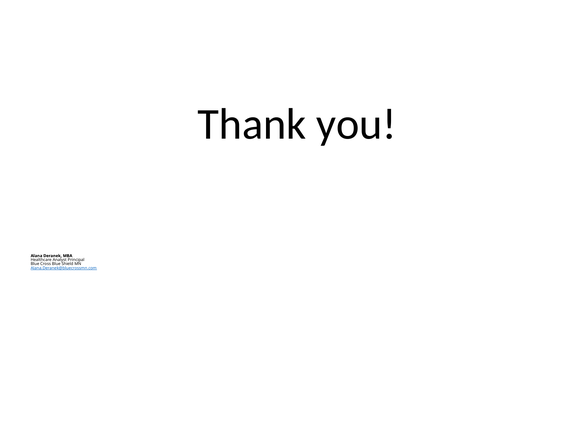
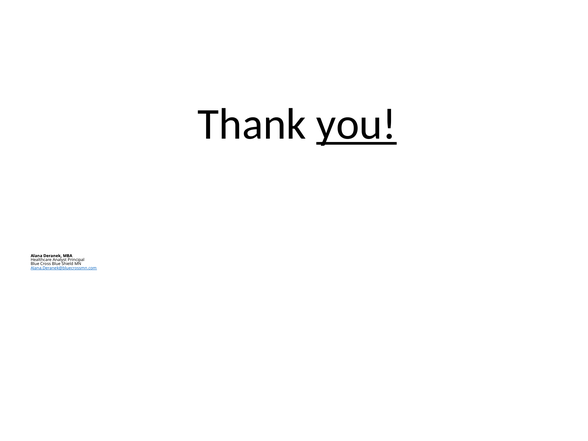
you underline: none -> present (356, 124)
